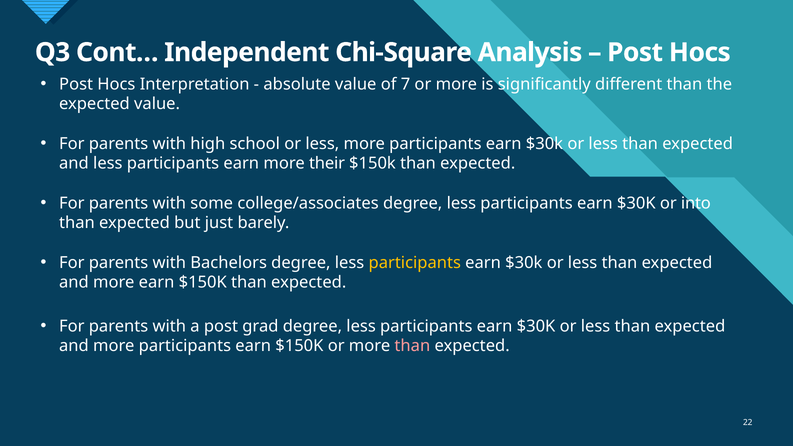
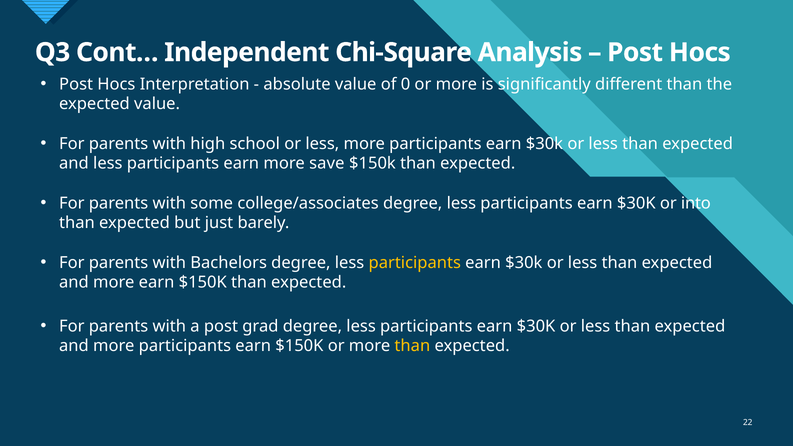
7: 7 -> 0 (406, 84)
their: their -> save (327, 163)
than colour: pink -> yellow (412, 346)
